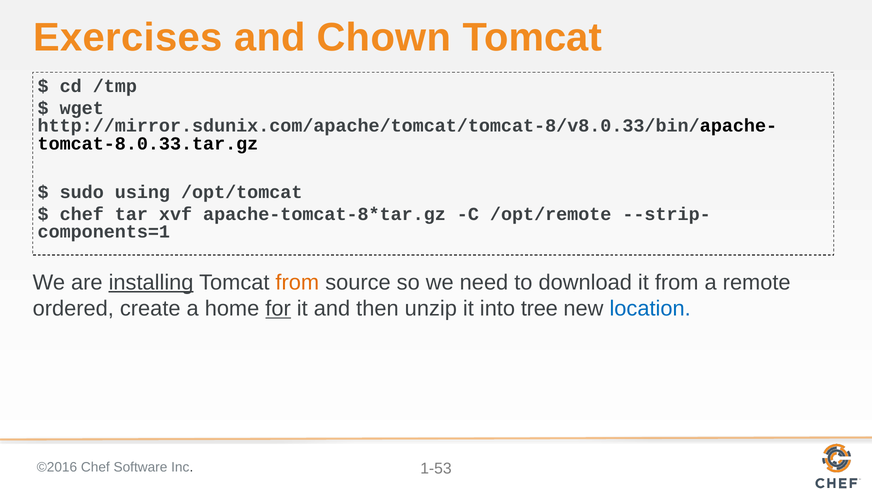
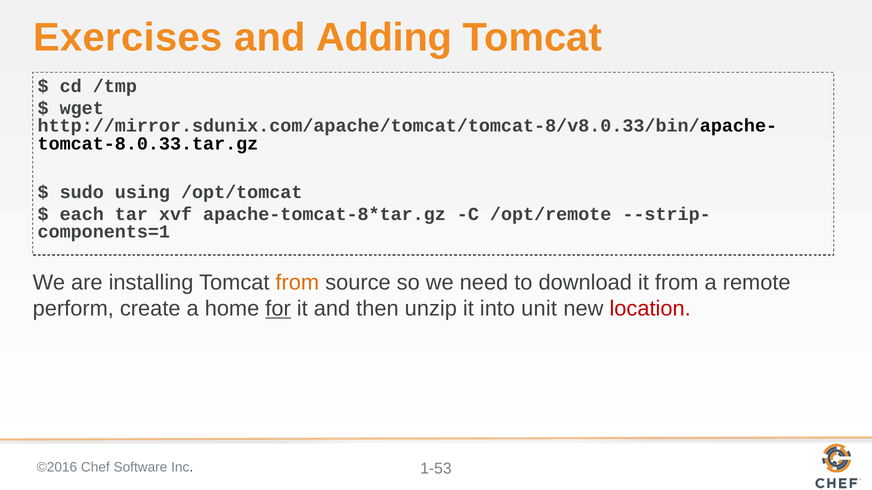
Chown: Chown -> Adding (384, 38)
chef: chef -> each (82, 214)
installing underline: present -> none (151, 283)
ordered: ordered -> perform (73, 309)
tree: tree -> unit (539, 309)
location colour: blue -> red (650, 309)
